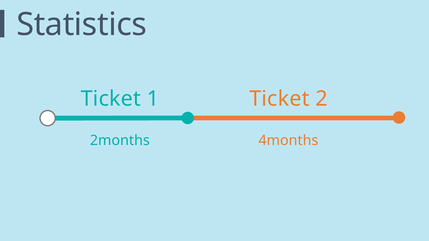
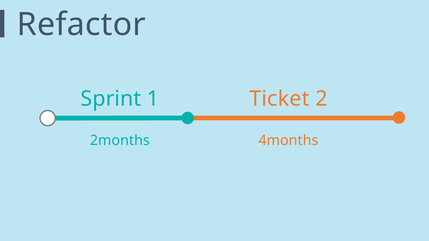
Statistics: Statistics -> Refactor (81, 25)
Ticket: Ticket -> Sprint (111, 99)
